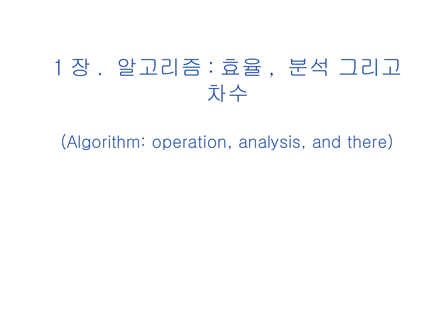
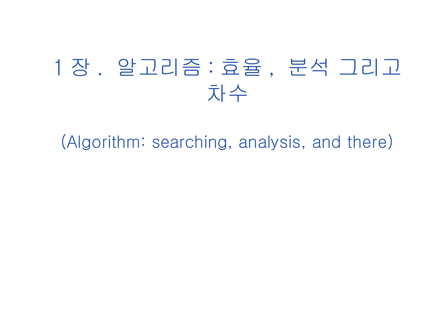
operation: operation -> searching (192, 143)
